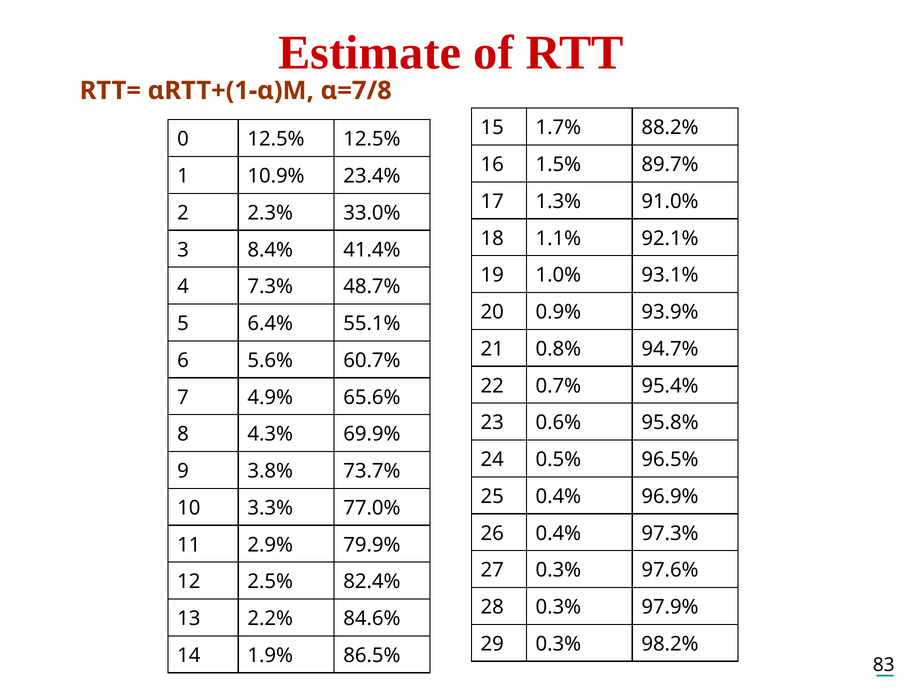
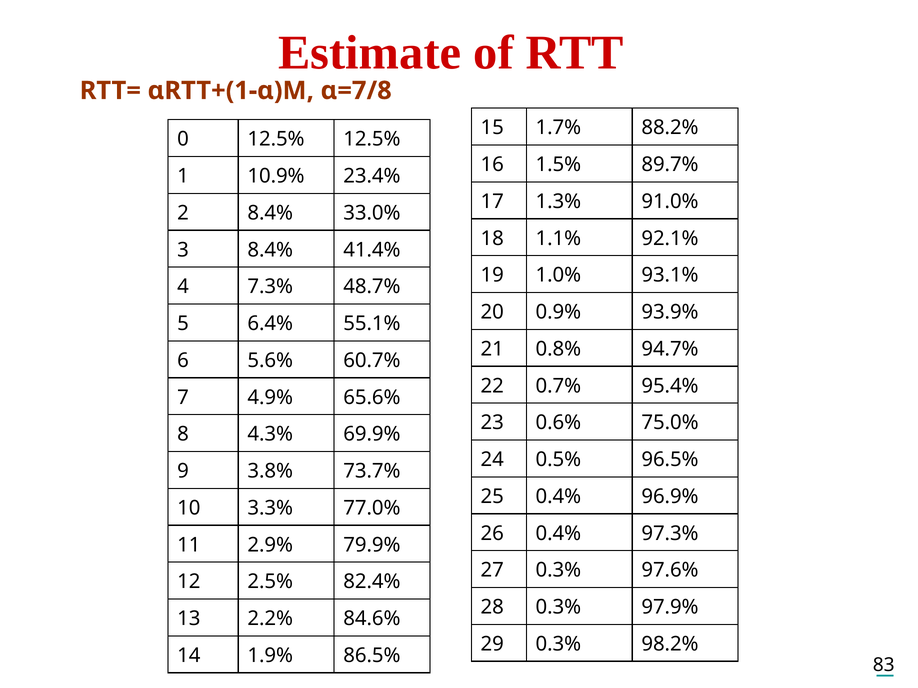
2 2.3%: 2.3% -> 8.4% (270, 213)
95.8%: 95.8% -> 75.0% (670, 423)
